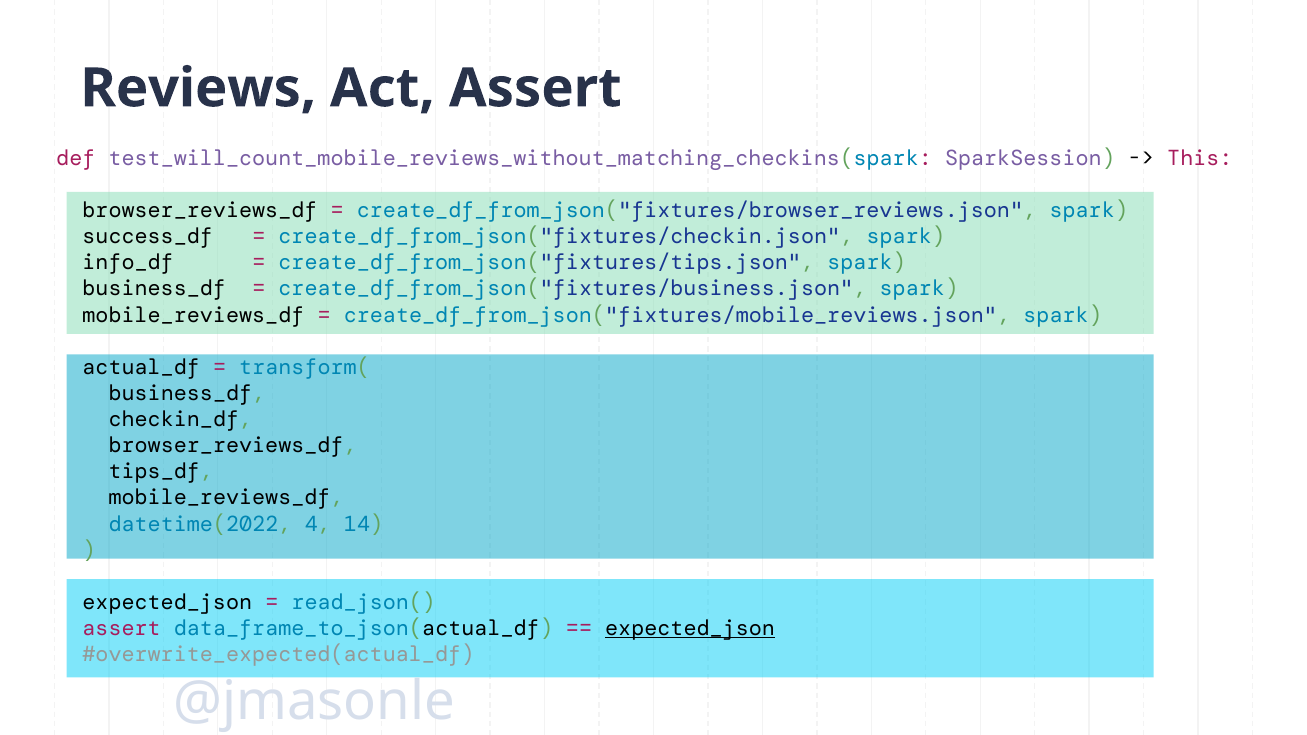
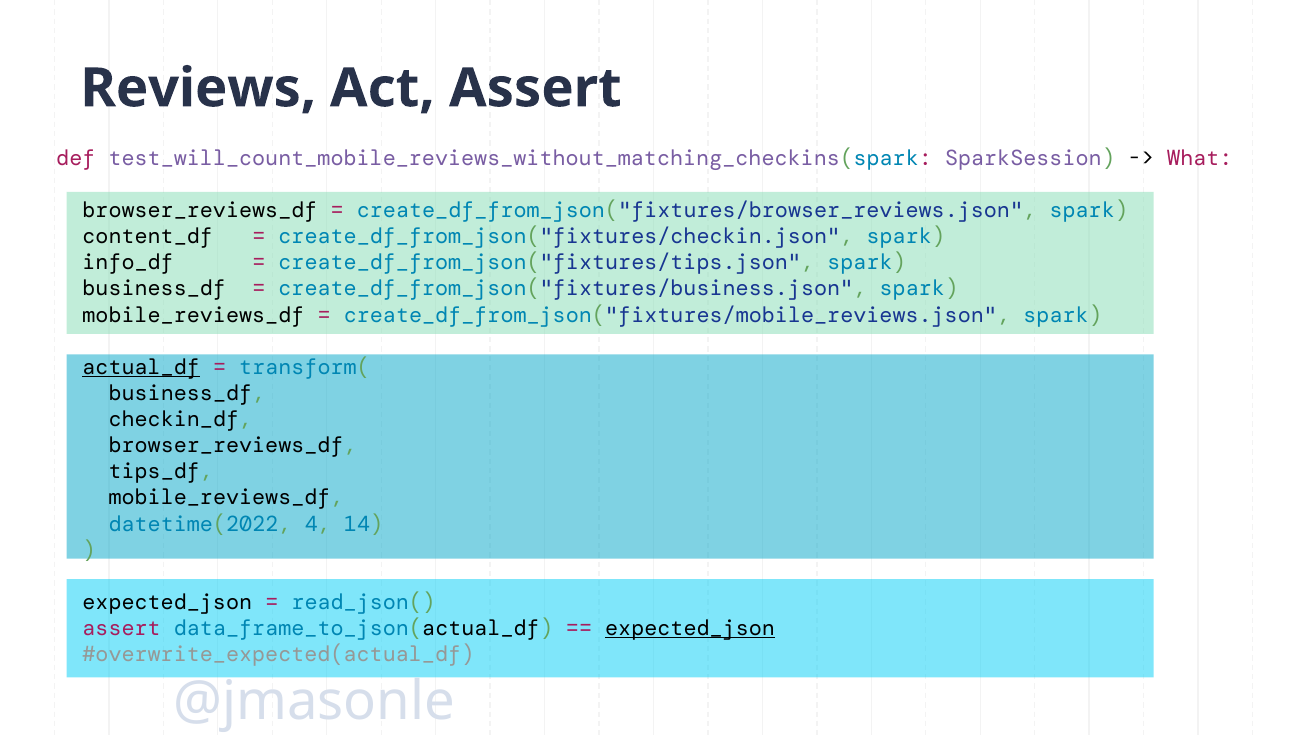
This: This -> What (1200, 158)
success_df: success_df -> content_df (148, 237)
actual_df underline: none -> present (141, 367)
